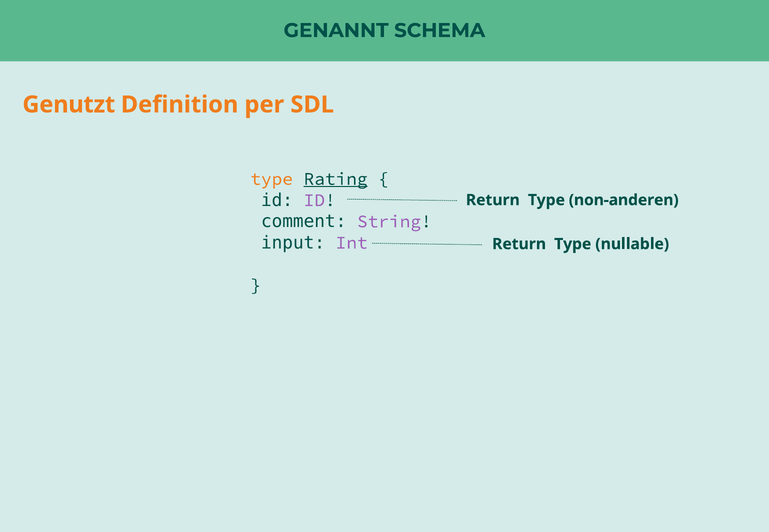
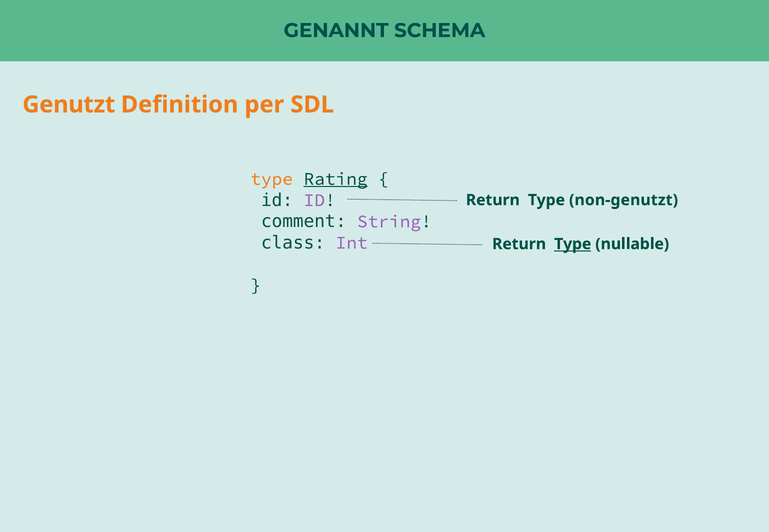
non-anderen: non-anderen -> non-genutzt (624, 200)
input: input -> class (293, 243)
Type underline: none -> present (573, 244)
